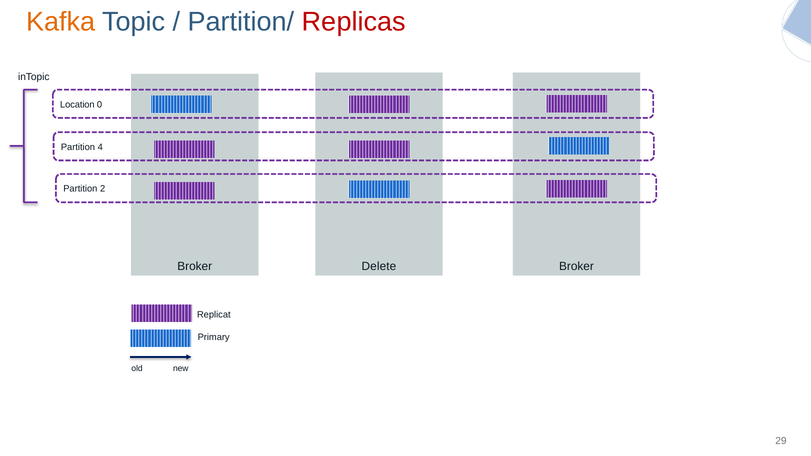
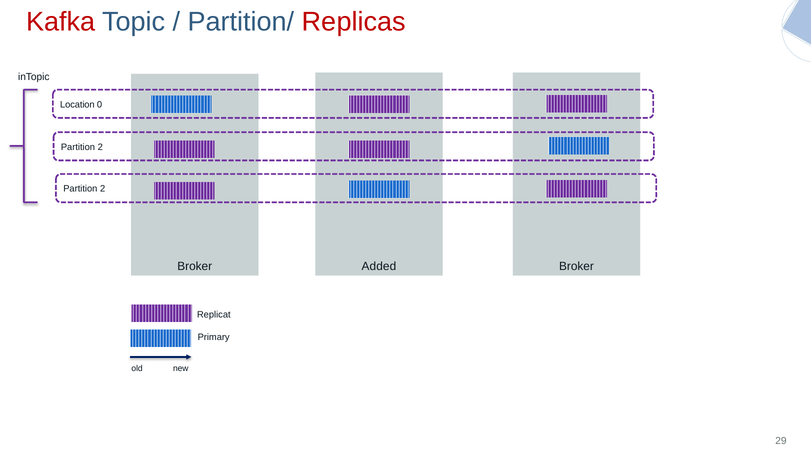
Kafka colour: orange -> red (61, 22)
4: 4 -> 2 (100, 147)
Delete: Delete -> Added (379, 266)
